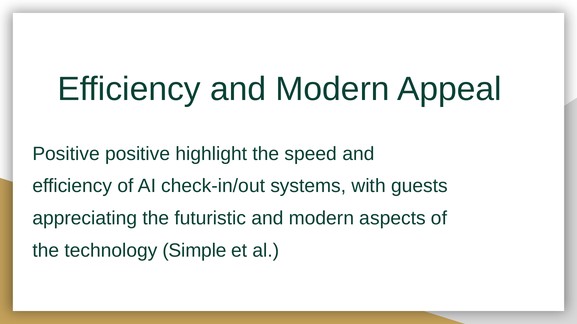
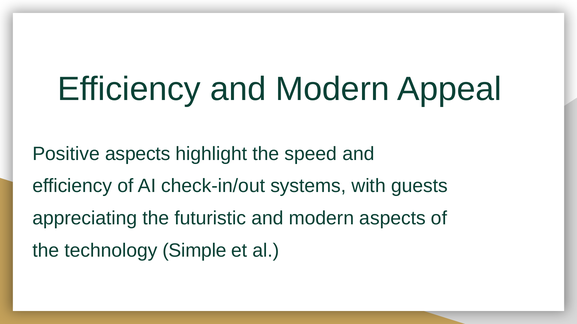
Positive positive: positive -> aspects (138, 154)
